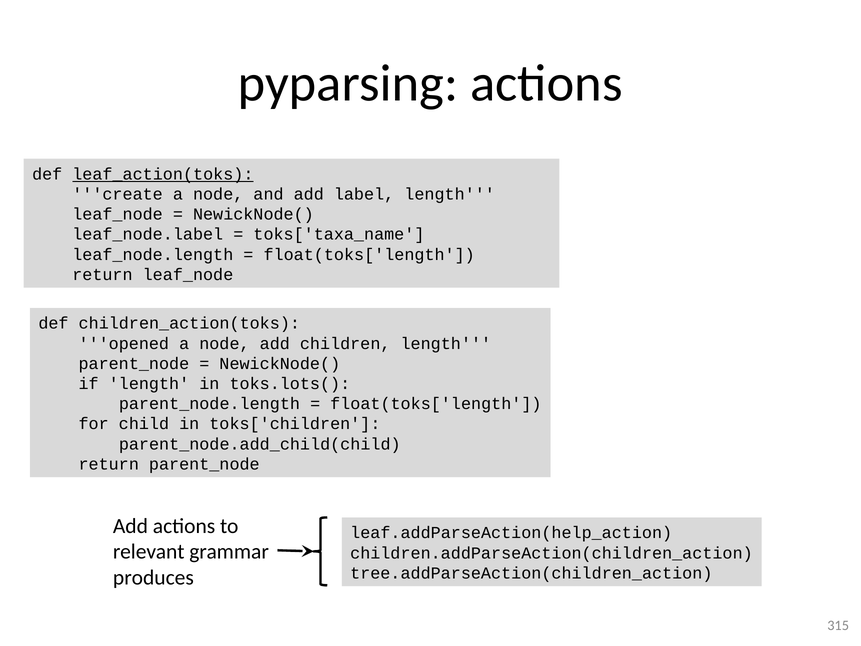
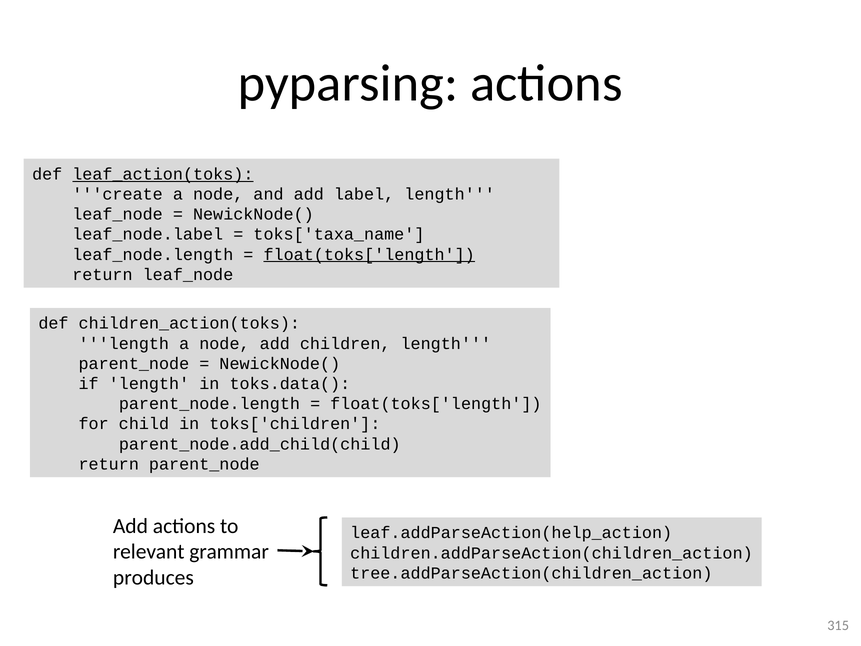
float(toks['length underline: none -> present (369, 254)
opened: opened -> length (124, 343)
toks.lots(: toks.lots( -> toks.data( (290, 384)
